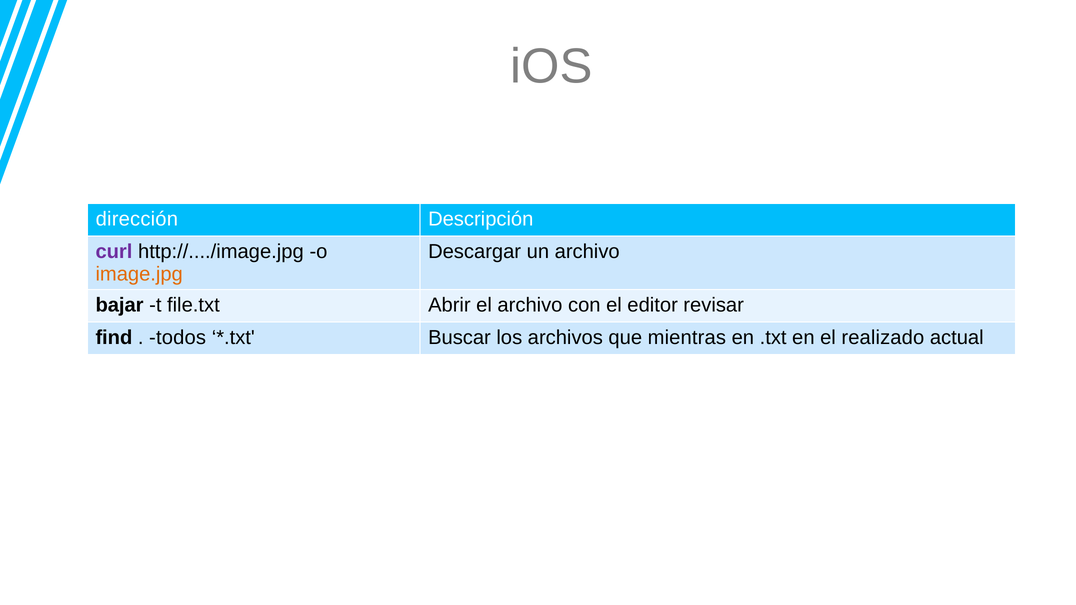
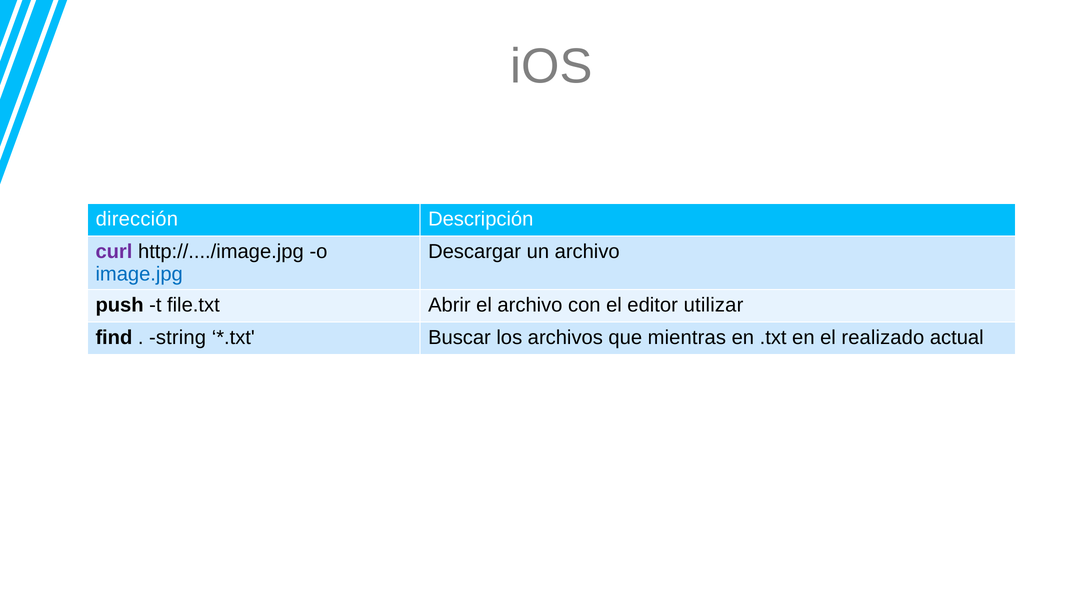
image.jpg colour: orange -> blue (139, 274)
bajar: bajar -> push (120, 305)
revisar: revisar -> utilizar (714, 305)
todos: todos -> string (178, 338)
